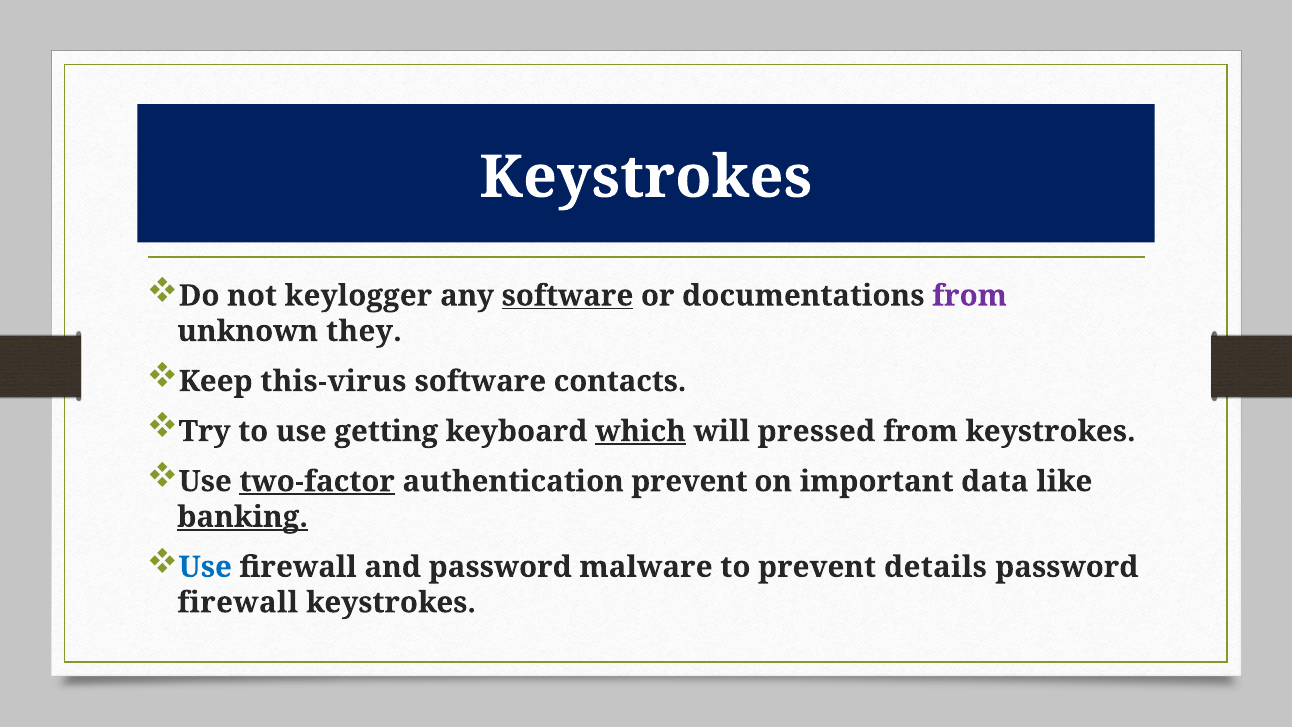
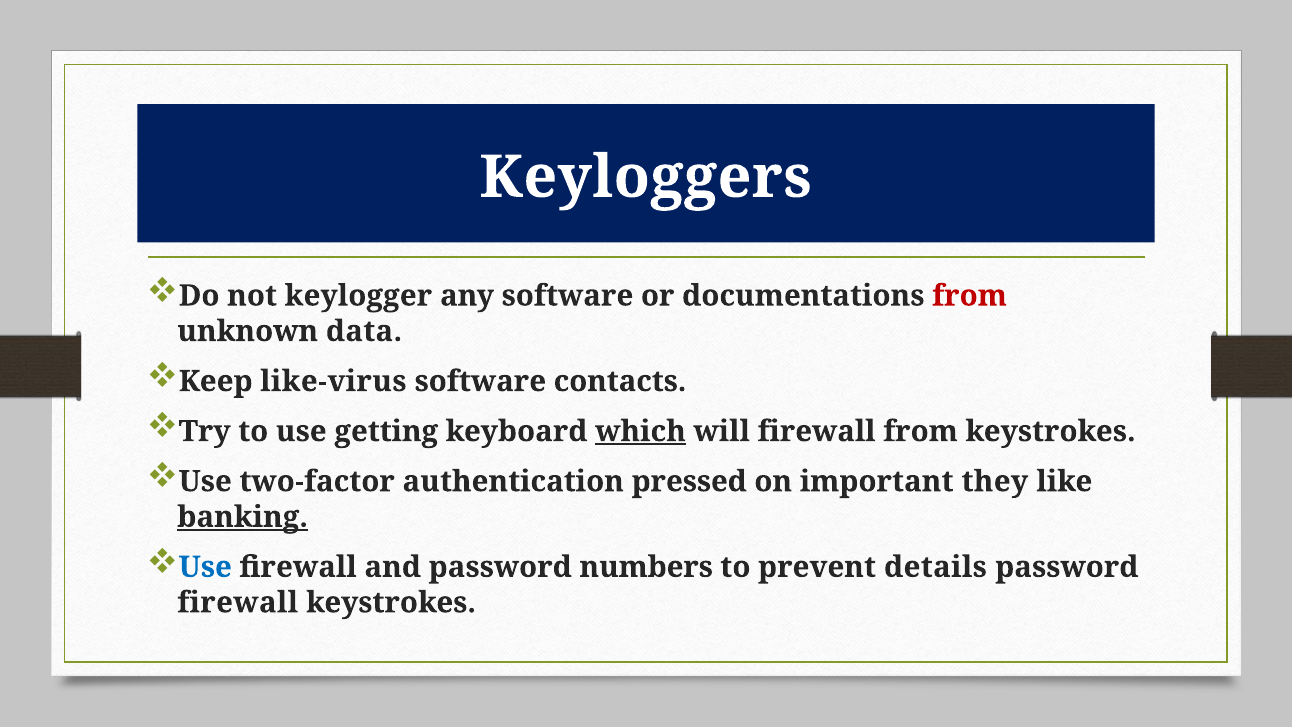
Keystrokes: Keystrokes -> Keyloggers (646, 177)
software underline: present -> none (567, 296)
from colour: purple -> red (970, 296)
they: they -> data (364, 331)
this-virus: this-virus -> like-virus (333, 381)
will pressed: pressed -> firewall (817, 431)
two-factor underline: present -> none (317, 481)
authentication prevent: prevent -> pressed (689, 481)
data: data -> they (995, 481)
malware: malware -> numbers (646, 567)
